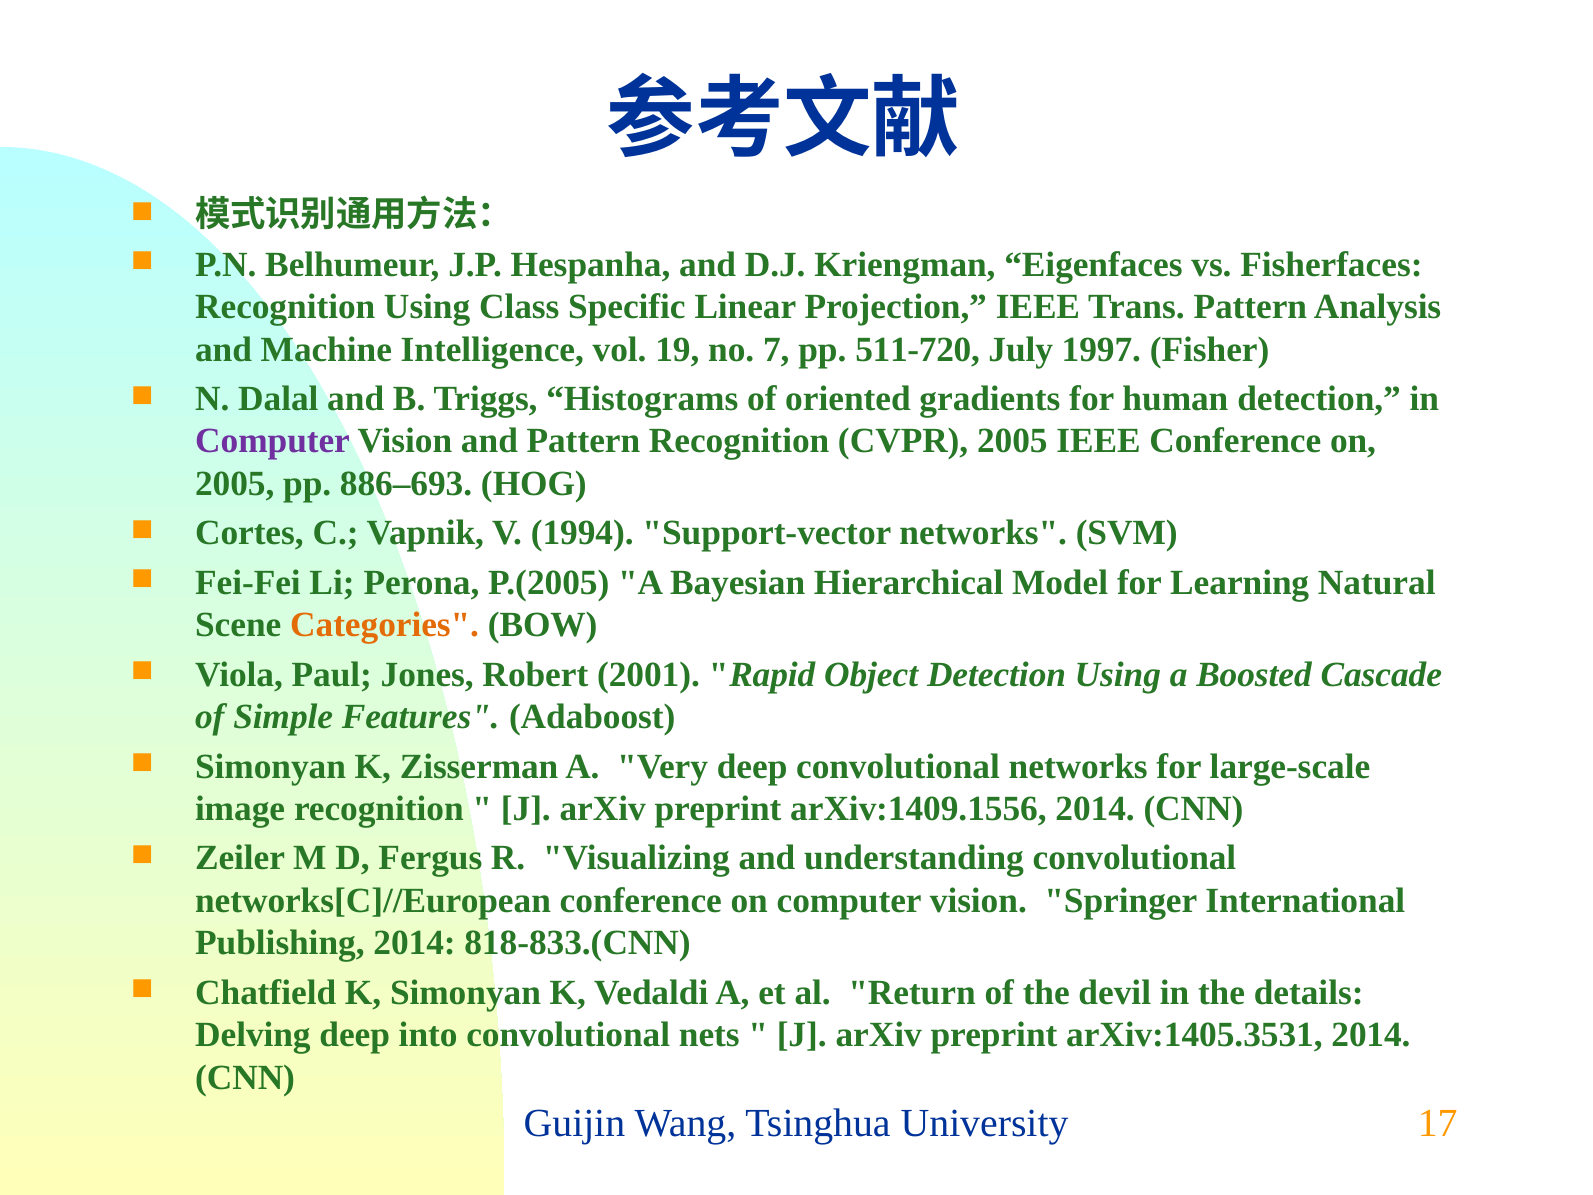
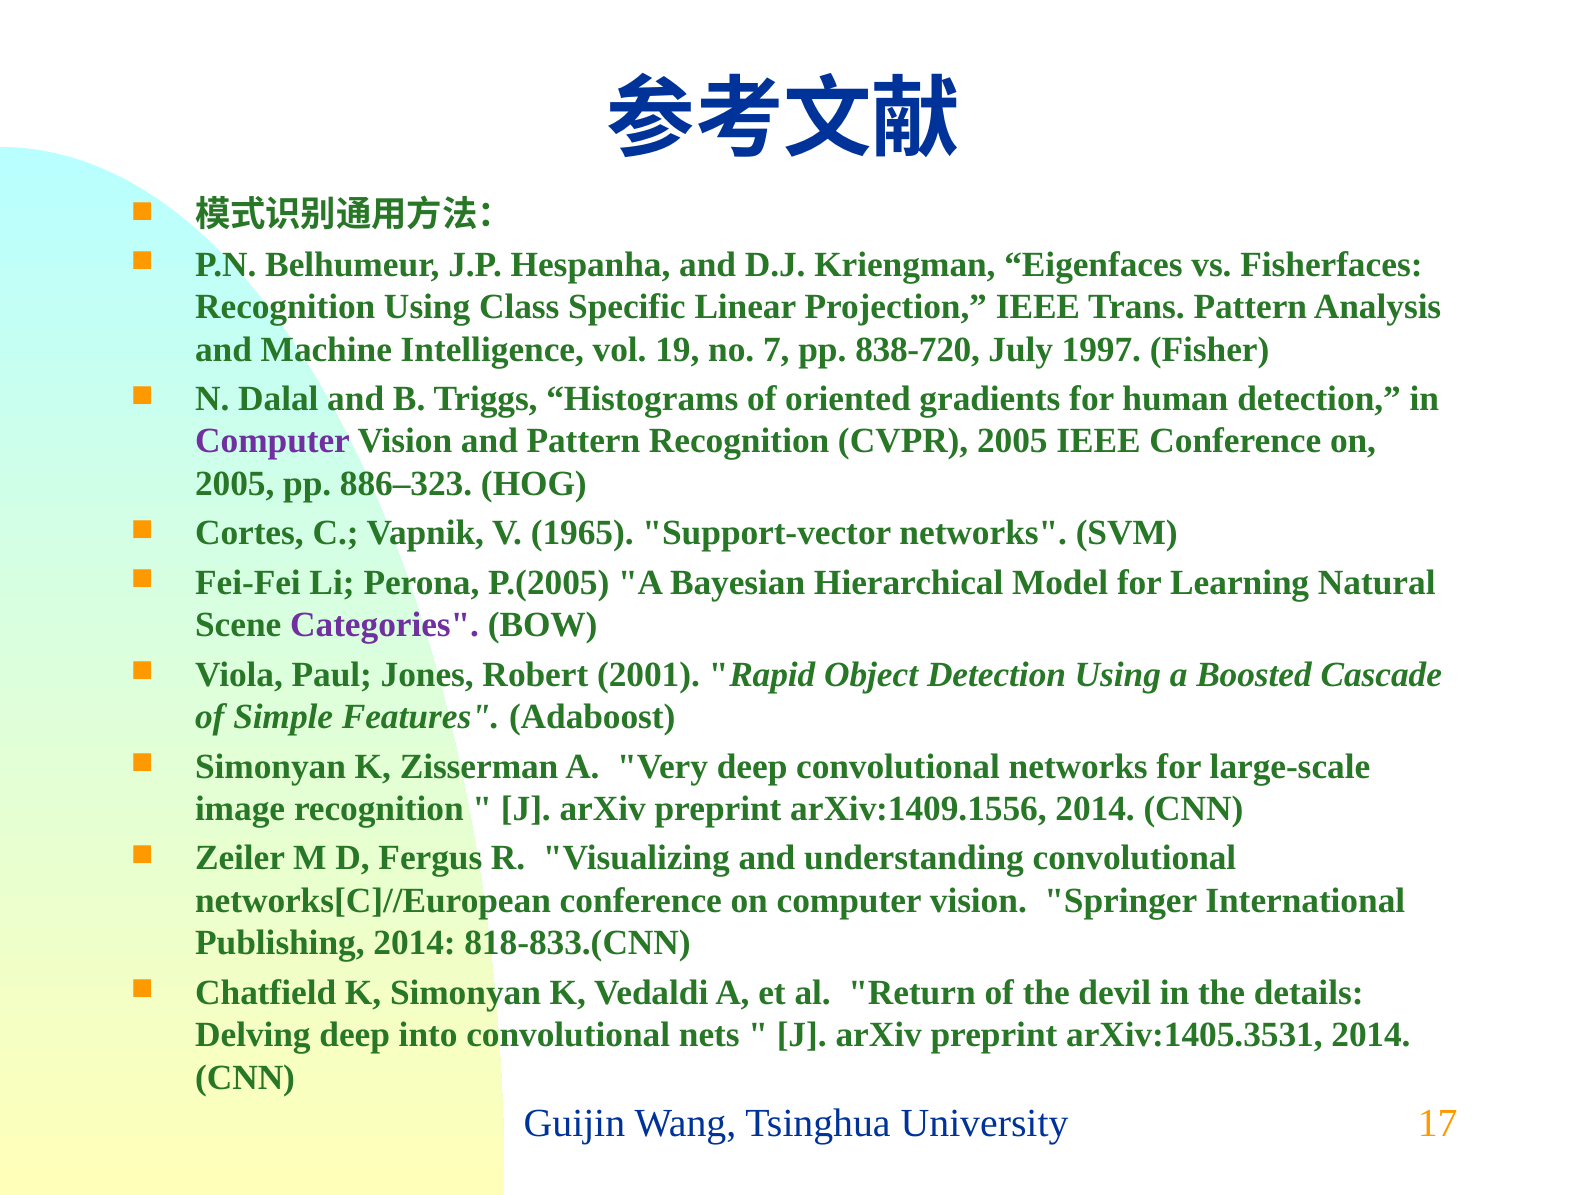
511-720: 511-720 -> 838-720 (918, 349)
886–693: 886–693 -> 886–323 (406, 484)
1994: 1994 -> 1965 (582, 533)
Categories colour: orange -> purple (385, 625)
